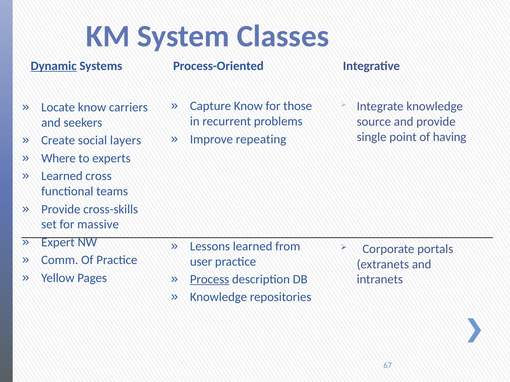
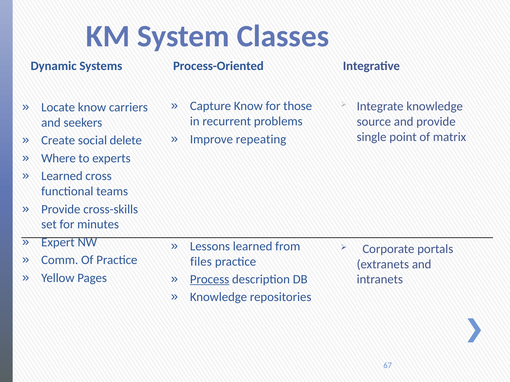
Dynamic underline: present -> none (54, 66)
having: having -> matrix (450, 137)
layers: layers -> delete (126, 141)
massive: massive -> minutes (98, 225)
user: user -> files (201, 262)
